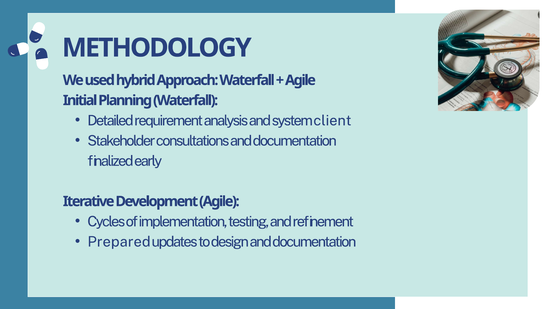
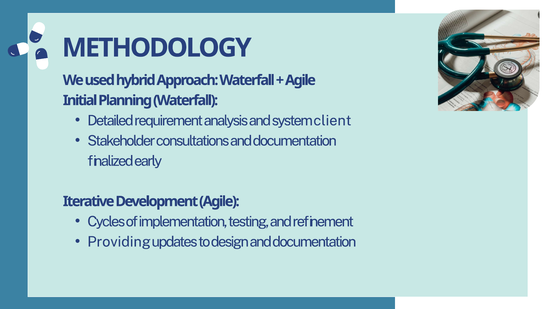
Prepared: Prepared -> Providing (119, 242)
